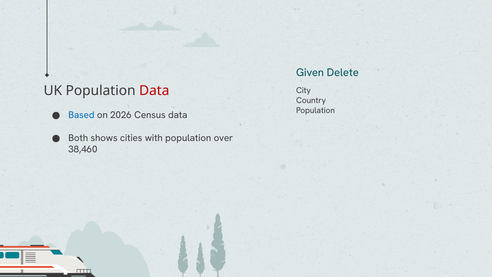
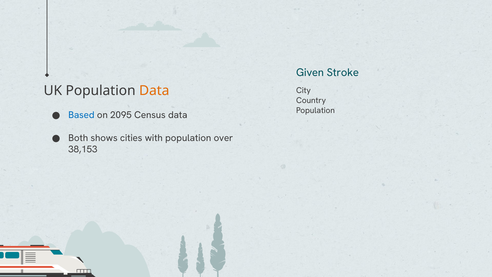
Delete: Delete -> Stroke (343, 73)
Data colour: red -> orange (154, 91)
2026: 2026 -> 2095 (121, 115)
38,460: 38,460 -> 38,153 (83, 149)
